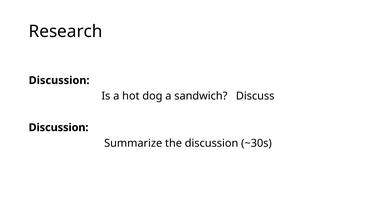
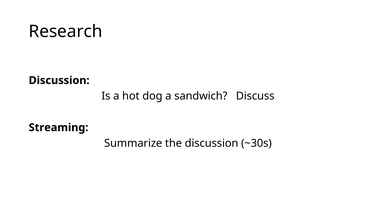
Discussion: Discussion -> Streaming (58, 128)
